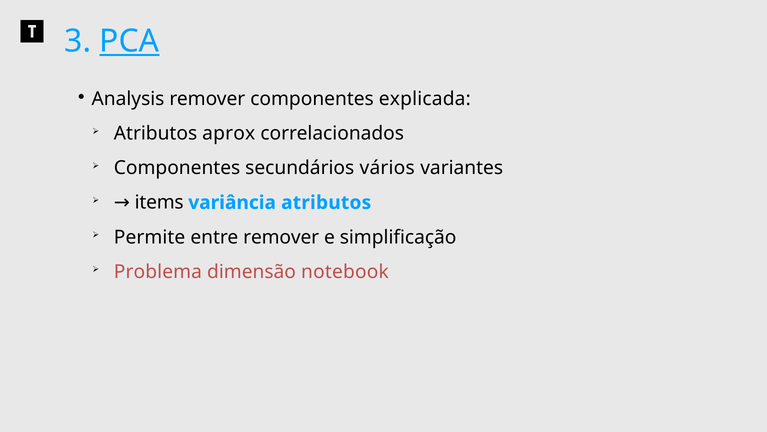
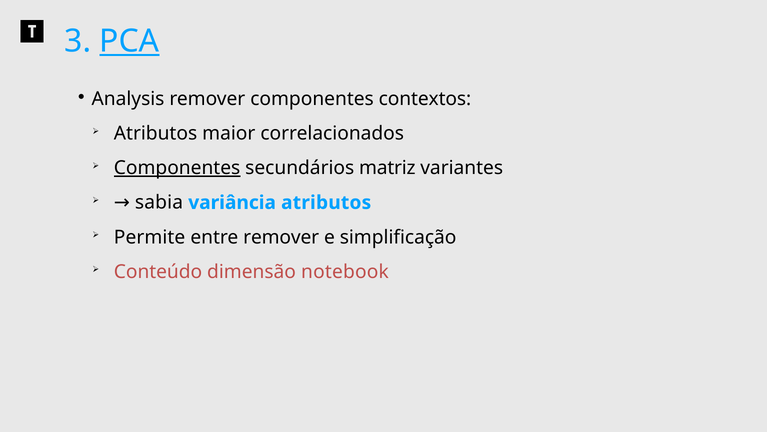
explicada: explicada -> contextos (425, 99)
aprox: aprox -> maior (229, 133)
Componentes underline: none -> present (177, 168)
vários: vários -> matriz (387, 168)
items: items -> sabia (159, 202)
Problema: Problema -> Conteúdo (158, 271)
